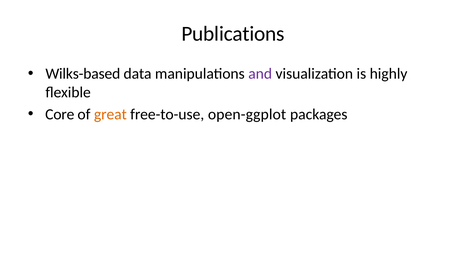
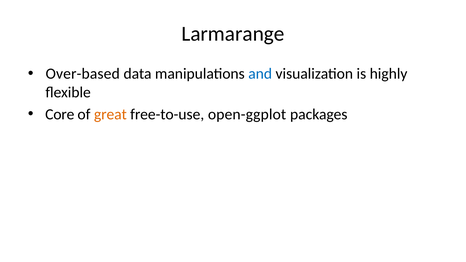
Publications: Publications -> Larmarange (233, 34)
Wilks-based: Wilks-based -> Over-based (83, 74)
and colour: purple -> blue (260, 74)
